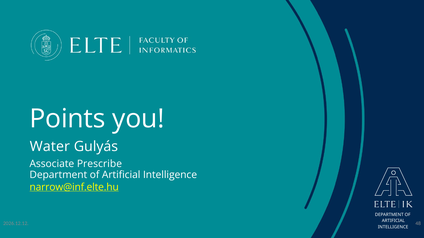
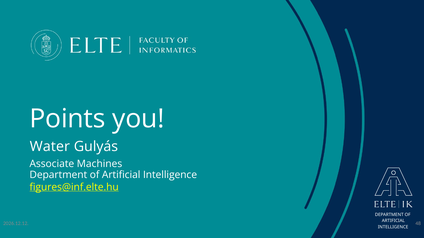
Prescribe: Prescribe -> Machines (99, 164)
narrow@inf.elte.hu: narrow@inf.elte.hu -> figures@inf.elte.hu (74, 187)
